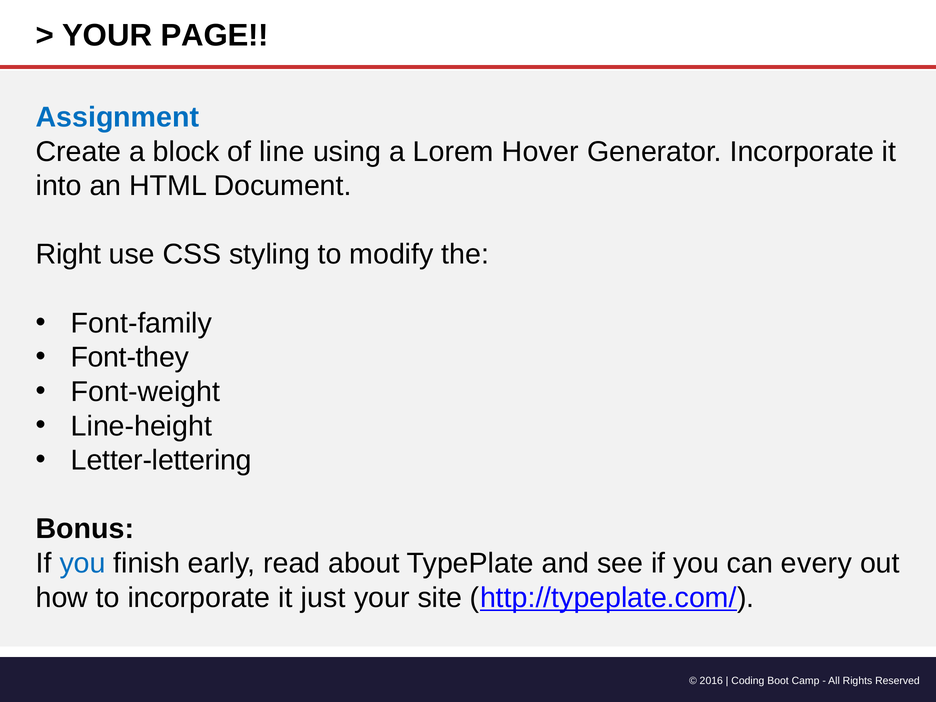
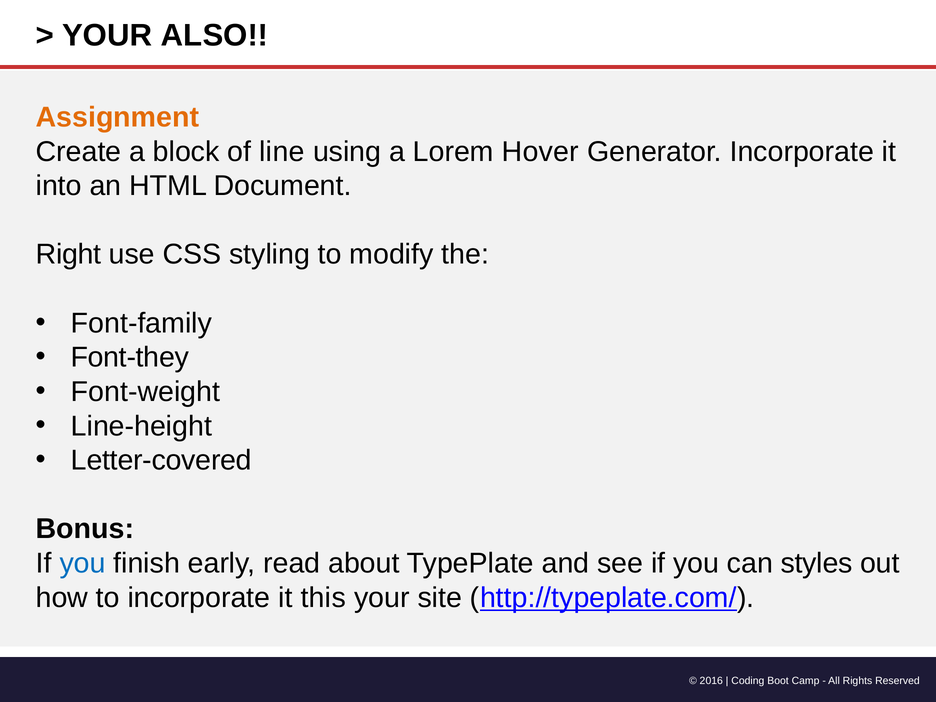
PAGE: PAGE -> ALSO (215, 36)
Assignment colour: blue -> orange (117, 117)
Letter-lettering: Letter-lettering -> Letter-covered (161, 460)
every: every -> styles (817, 563)
just: just -> this (323, 598)
